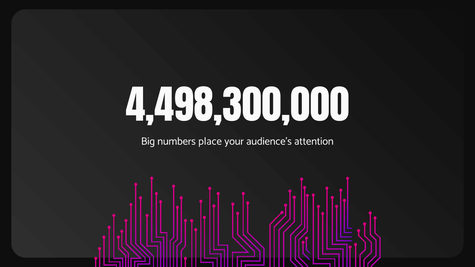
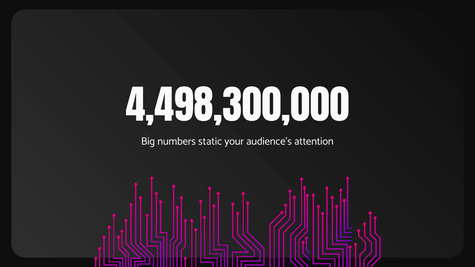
place: place -> static (210, 141)
